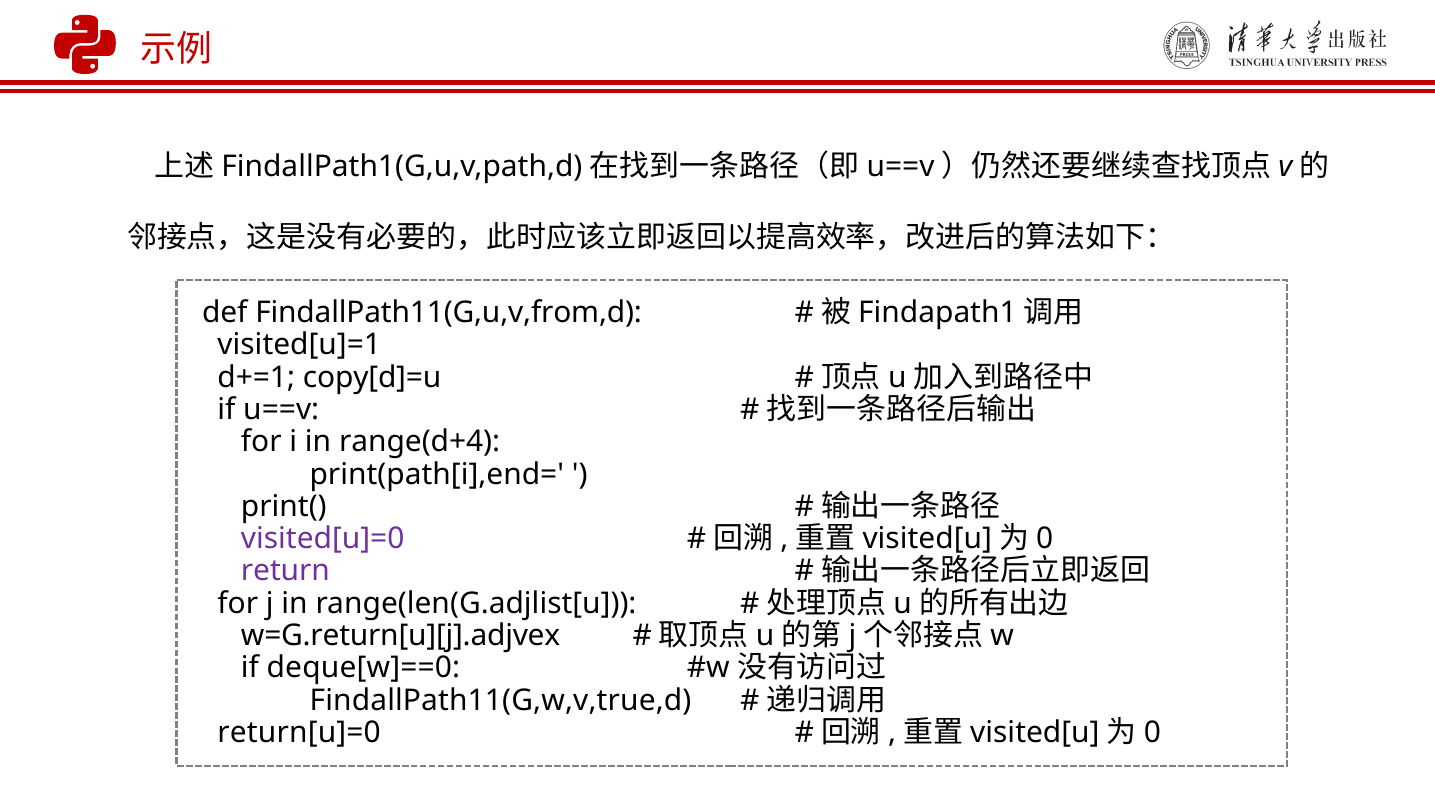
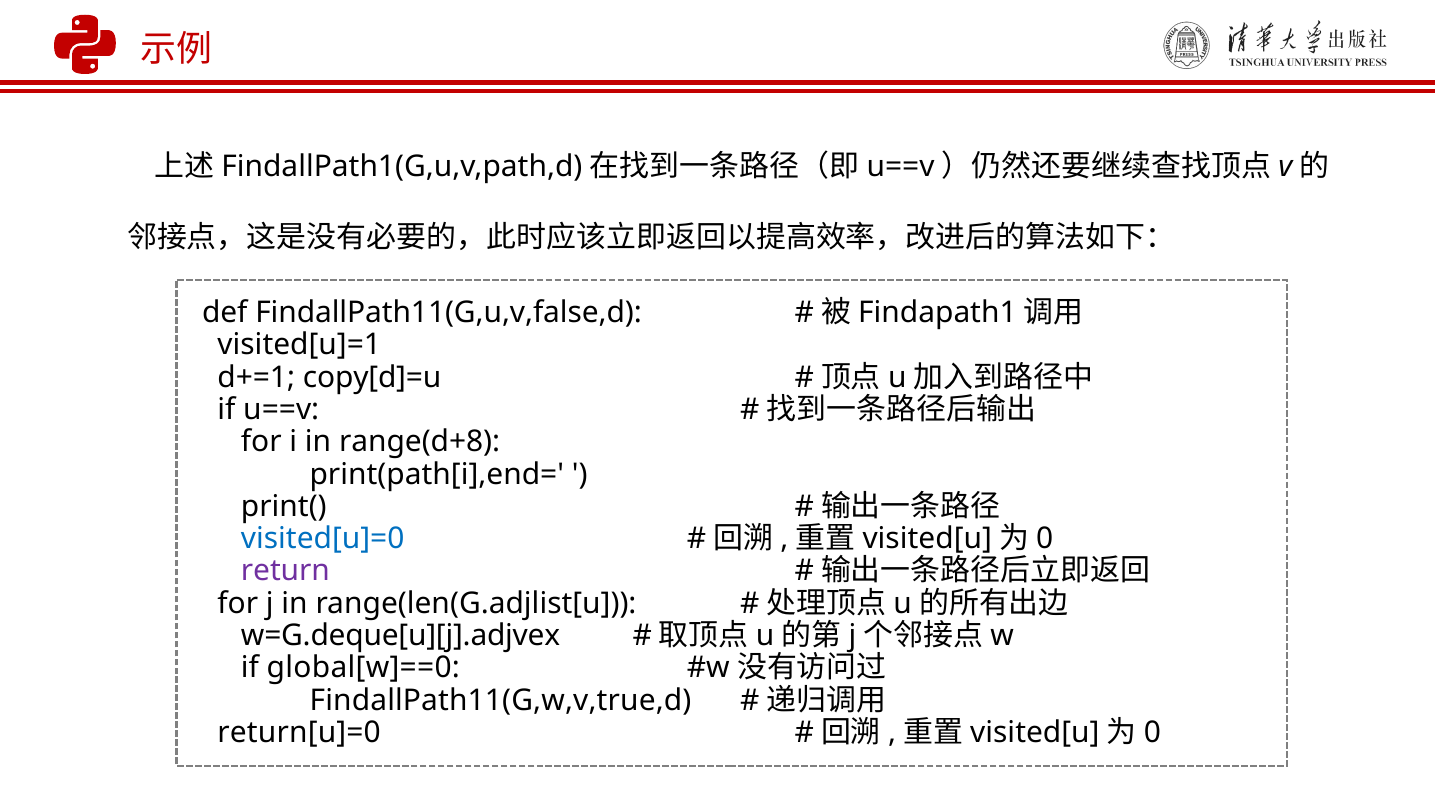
FindallPath11(G,u,v,from,d: FindallPath11(G,u,v,from,d -> FindallPath11(G,u,v,false,d (449, 313)
range(d+4: range(d+4 -> range(d+8 (420, 442)
visited[u]=0 colour: purple -> blue (323, 539)
w=G.return[u][j].adjvex: w=G.return[u][j].adjvex -> w=G.deque[u][j].adjvex (401, 636)
deque[w]==0: deque[w]==0 -> global[w]==0 (363, 668)
